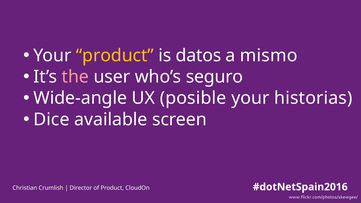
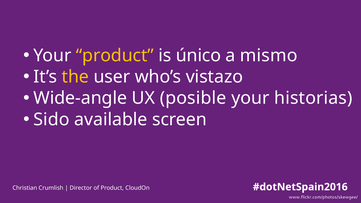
datos: datos -> único (198, 55)
the colour: pink -> yellow (75, 77)
seguro: seguro -> vistazo (214, 77)
Dice: Dice -> Sido (51, 119)
